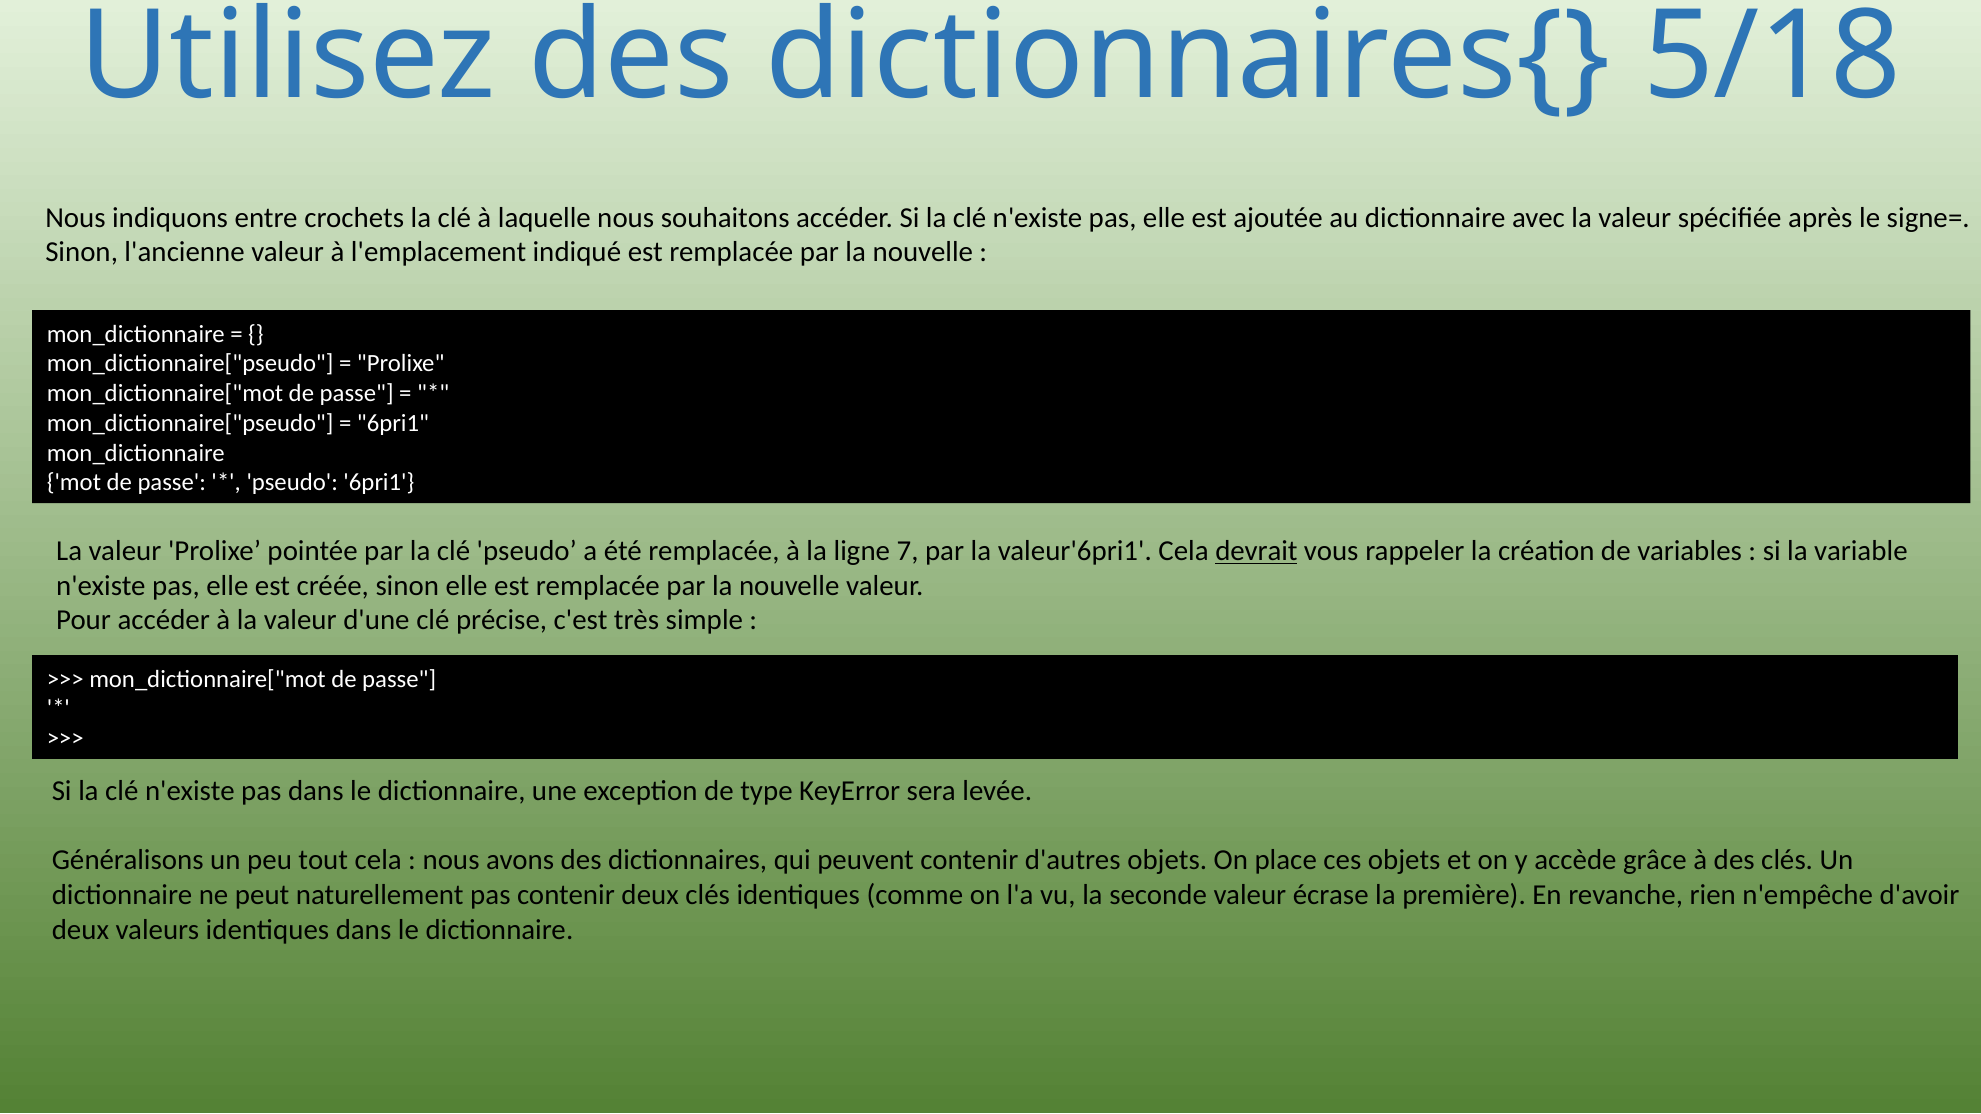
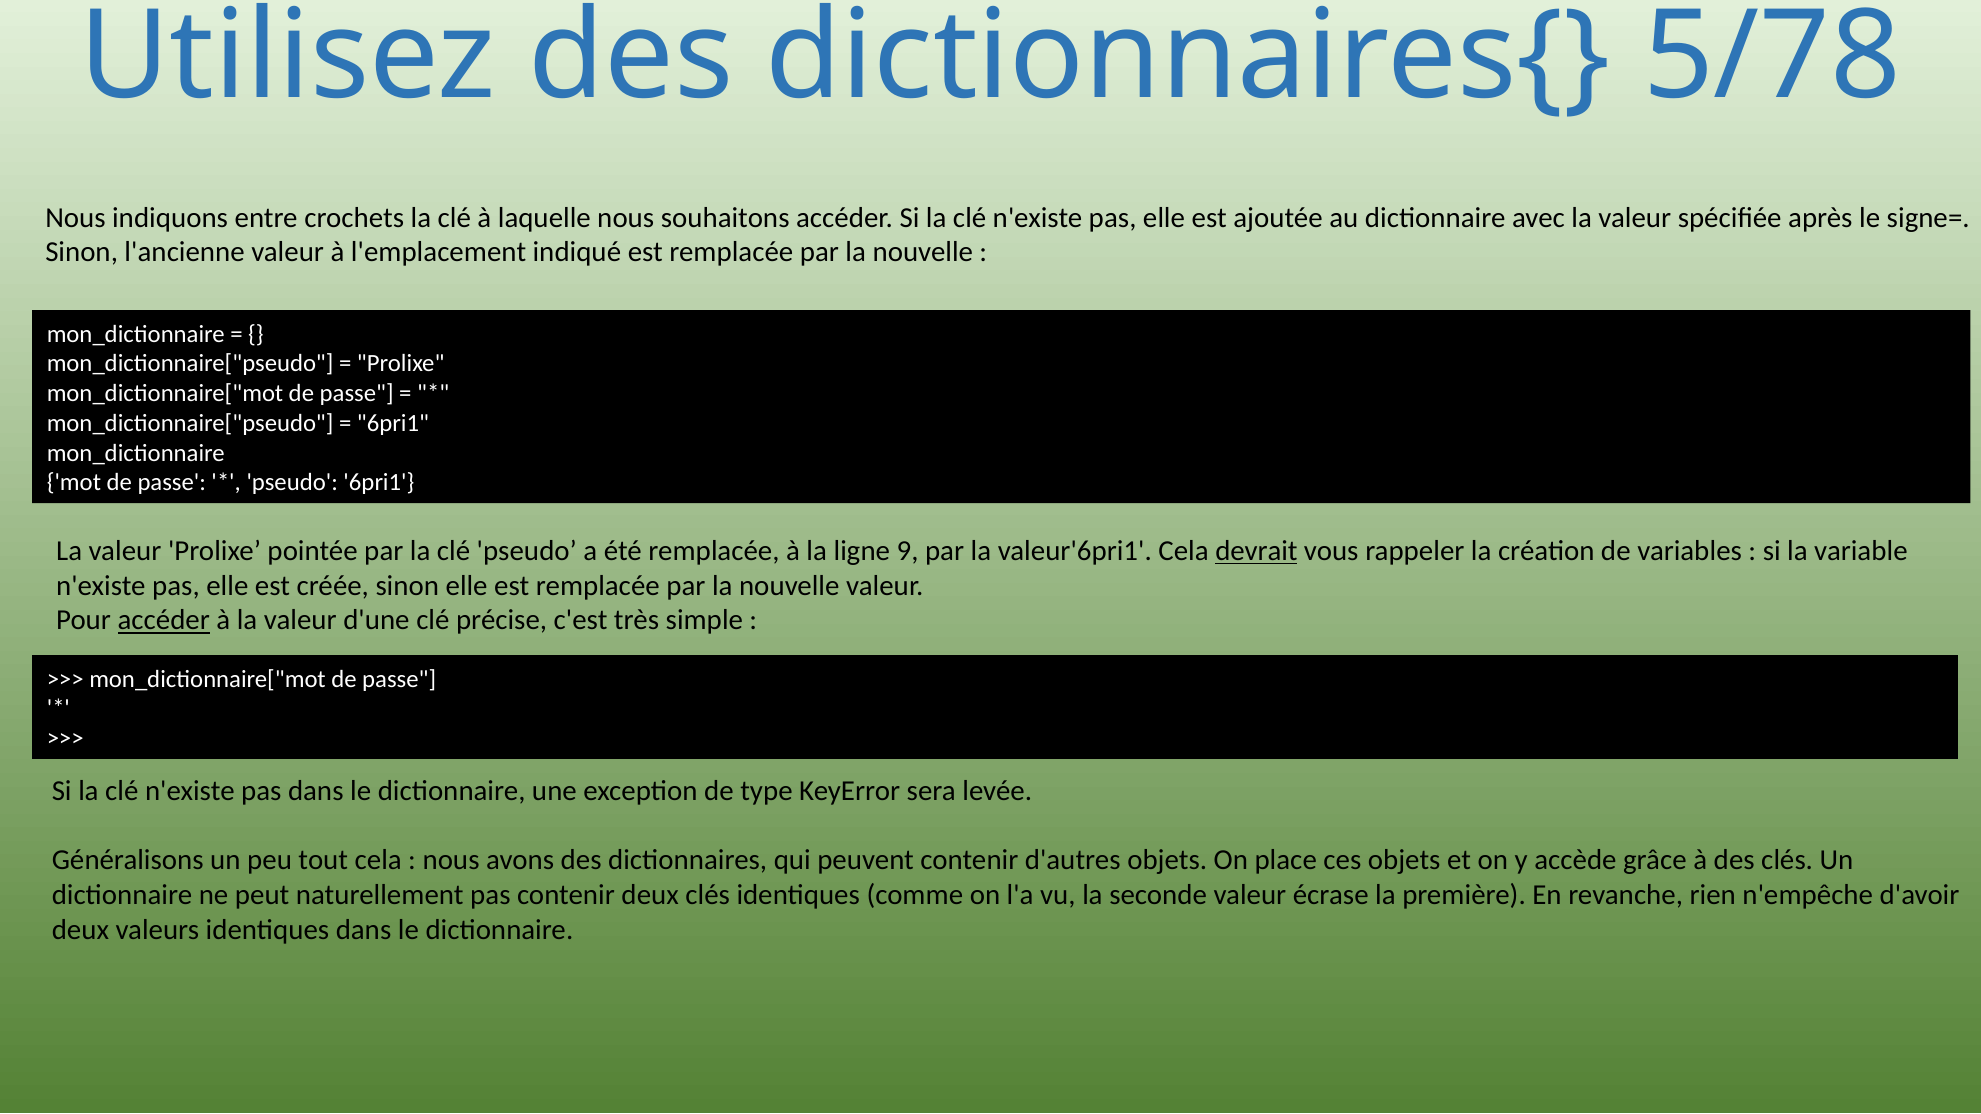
5/18: 5/18 -> 5/78 (1772, 57)
7: 7 -> 9 (908, 551)
accéder underline: none -> present (164, 620)
